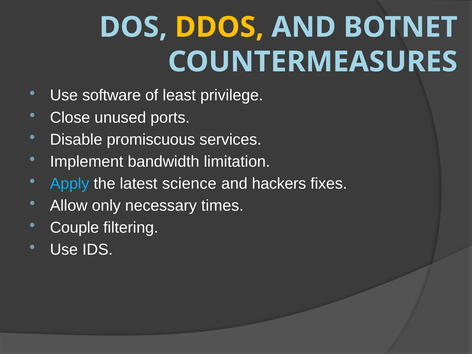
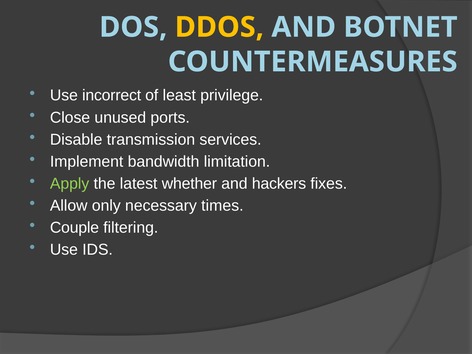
software: software -> incorrect (112, 95)
promiscuous: promiscuous -> transmission (151, 140)
Apply colour: light blue -> light green (70, 184)
science: science -> whether (189, 184)
